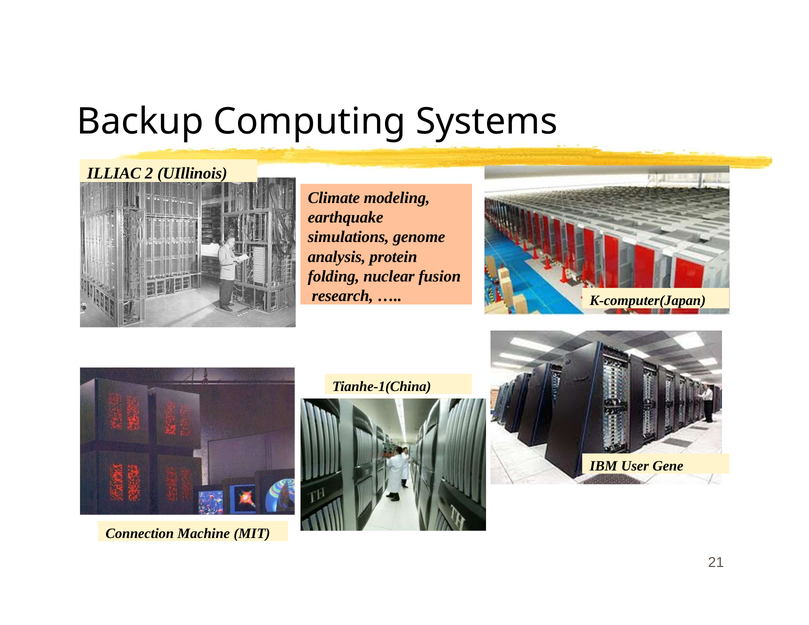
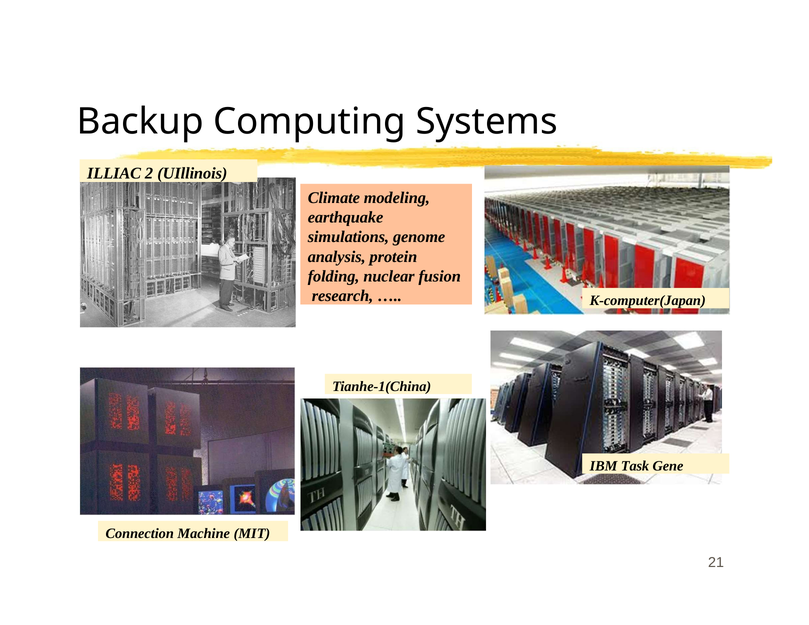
User: User -> Task (635, 466)
